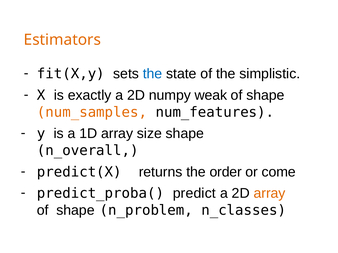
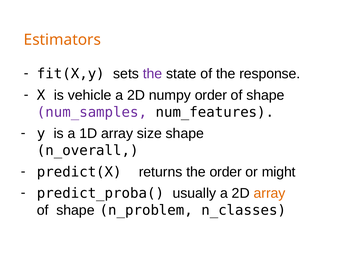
the colour: blue -> purple (153, 74)
simplistic: simplistic -> response (270, 74)
exactly: exactly -> vehicle (90, 95)
numpy weak: weak -> order (211, 95)
num_samples colour: orange -> purple (92, 112)
come: come -> might (279, 172)
predict: predict -> usually (194, 194)
